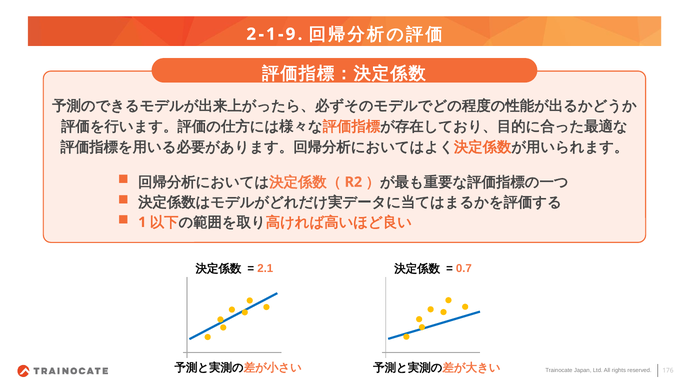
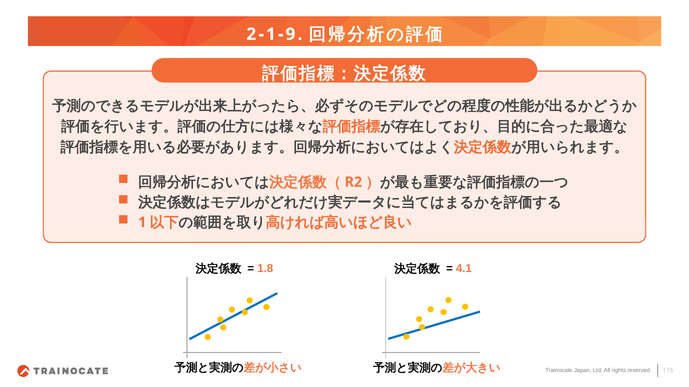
2.1: 2.1 -> 1.8 (265, 269)
0.7: 0.7 -> 4.1 (464, 269)
